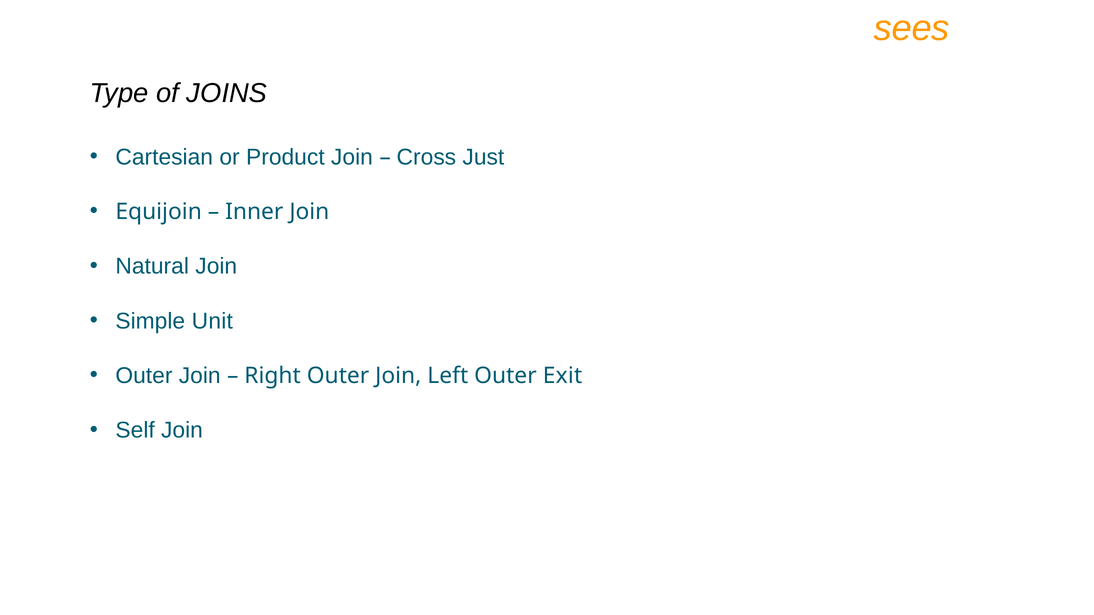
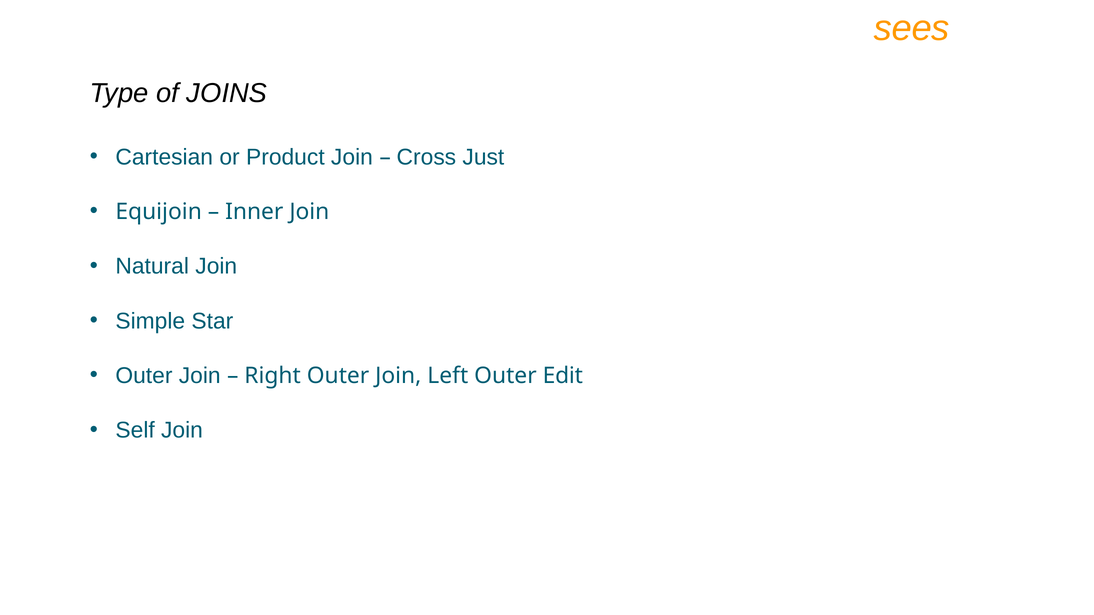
Unit: Unit -> Star (212, 321)
Exit: Exit -> Edit (563, 376)
